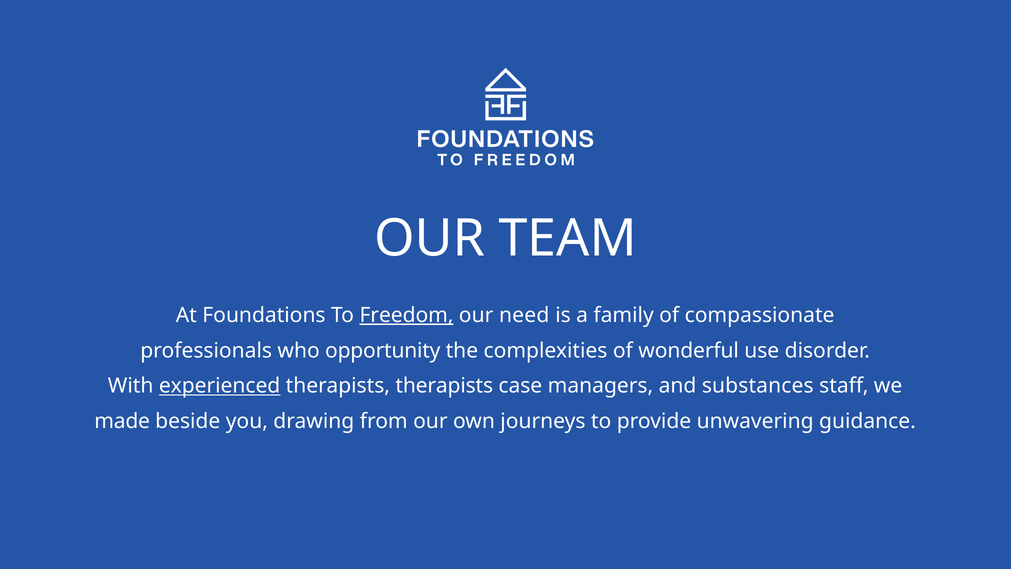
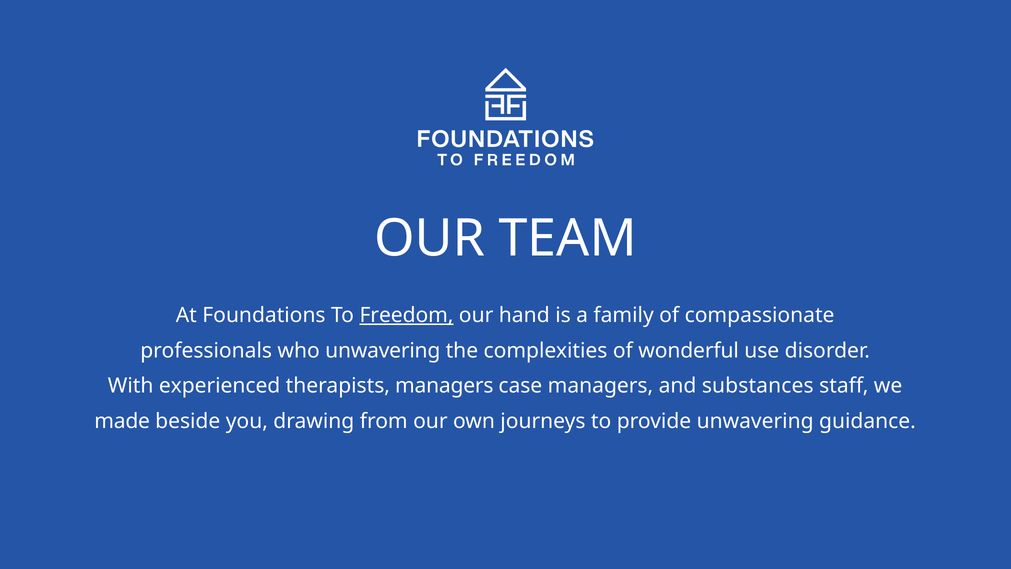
need: need -> hand (524, 315)
who opportunity: opportunity -> unwavering (383, 350)
experienced underline: present -> none (220, 386)
therapists therapists: therapists -> managers (444, 386)
